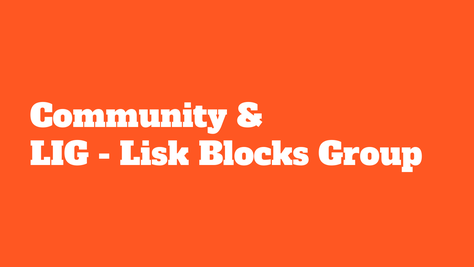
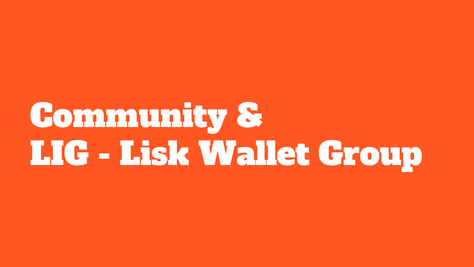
Blocks: Blocks -> Wallet (254, 154)
